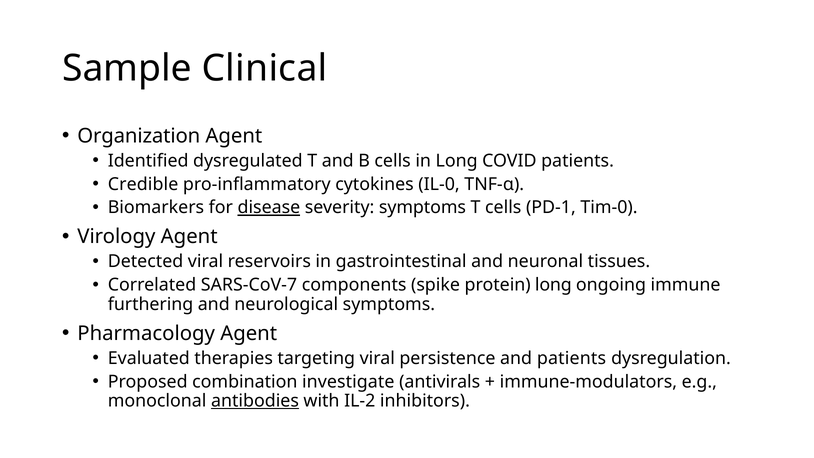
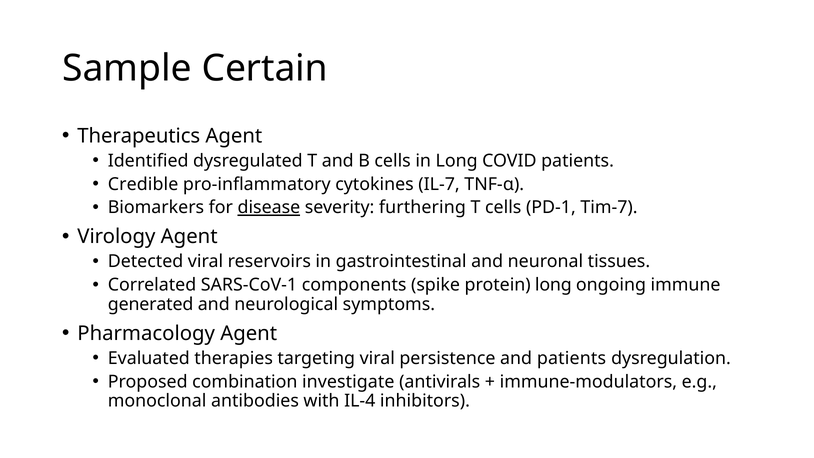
Clinical: Clinical -> Certain (265, 68)
Organization: Organization -> Therapeutics (139, 136)
IL-0: IL-0 -> IL-7 (439, 184)
severity symptoms: symptoms -> furthering (422, 208)
Tim-0: Tim-0 -> Tim-7 (609, 208)
SARS-CoV-7: SARS-CoV-7 -> SARS-CoV-1 (249, 285)
furthering: furthering -> generated (151, 304)
antibodies underline: present -> none (255, 401)
IL-2: IL-2 -> IL-4 (360, 401)
